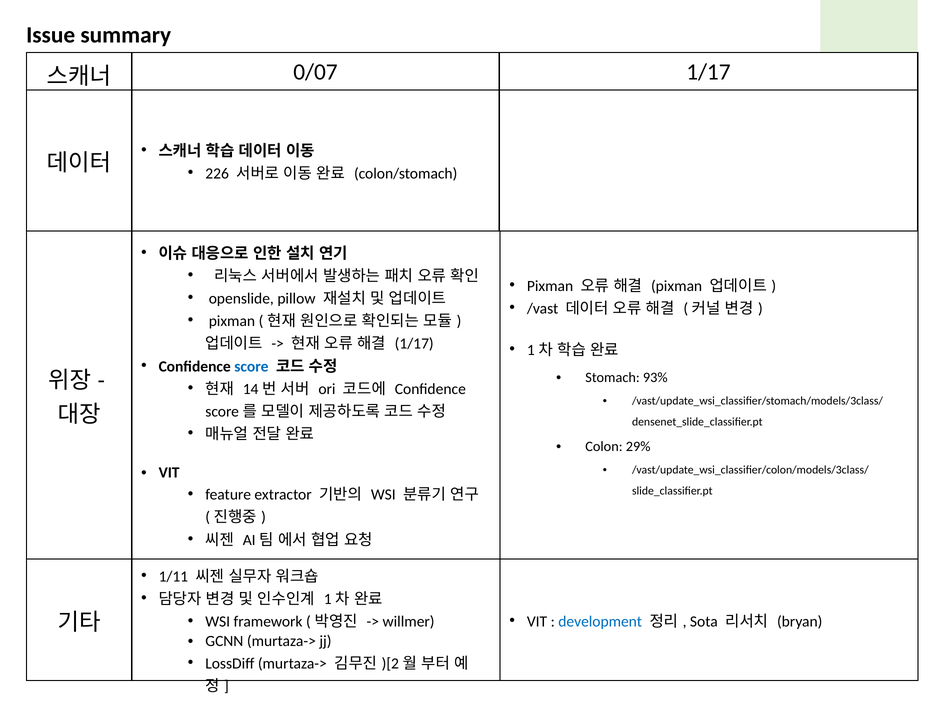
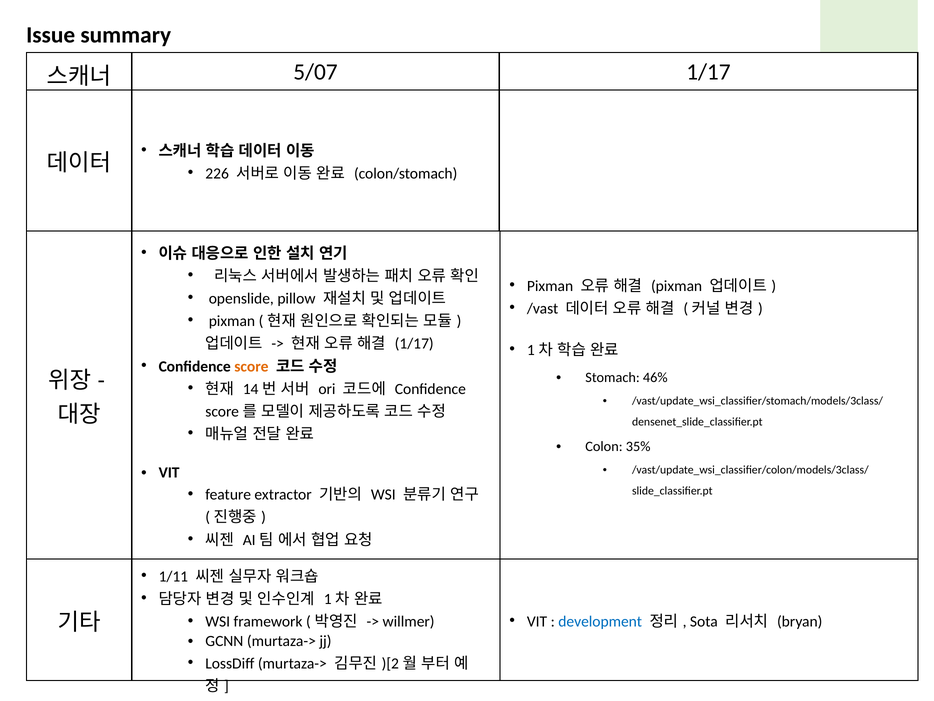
0/07: 0/07 -> 5/07 (315, 72)
score colour: blue -> orange (251, 366)
93%: 93% -> 46% (655, 377)
29%: 29% -> 35% (638, 446)
